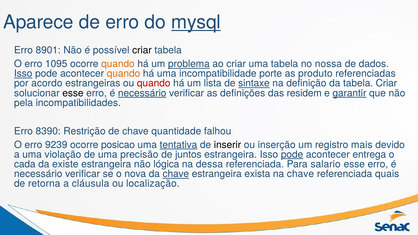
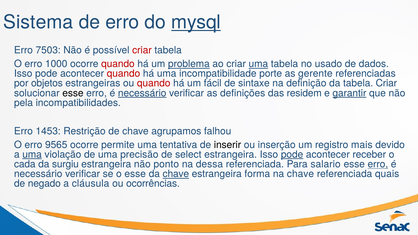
Aparece: Aparece -> Sistema (38, 22)
8901: 8901 -> 7503 (48, 50)
criar colour: black -> red (142, 50)
1095: 1095 -> 1000 (56, 64)
quando colour: orange -> red (118, 64)
uma underline: none -> present (258, 64)
nossa: nossa -> usado (328, 64)
Isso underline: present -> none (23, 74)
quando colour: orange -> red (123, 74)
produto: produto -> gerente (315, 74)
acordo: acordo -> objetos (47, 83)
lista: lista -> fácil (213, 83)
sintaxe underline: present -> none (254, 83)
8390: 8390 -> 1453 (48, 131)
quantidade: quantidade -> agrupamos (176, 131)
9239: 9239 -> 9565 (56, 145)
posicao: posicao -> permite (118, 145)
tentativa underline: present -> none (178, 145)
uma underline: none -> present (32, 155)
juntos: juntos -> select (188, 155)
entrega: entrega -> receber (369, 155)
existe: existe -> surgiu (65, 164)
lógica: lógica -> ponto (166, 164)
erro underline: none -> present (378, 164)
o nova: nova -> esse (135, 174)
exista: exista -> forma (257, 174)
retorna: retorna -> negado (44, 184)
localização: localização -> ocorrências (153, 184)
